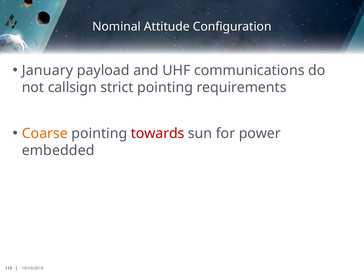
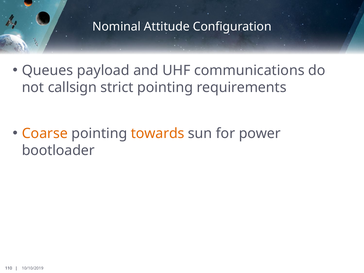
January: January -> Queues (48, 70)
towards colour: red -> orange (158, 134)
embedded: embedded -> bootloader (58, 151)
